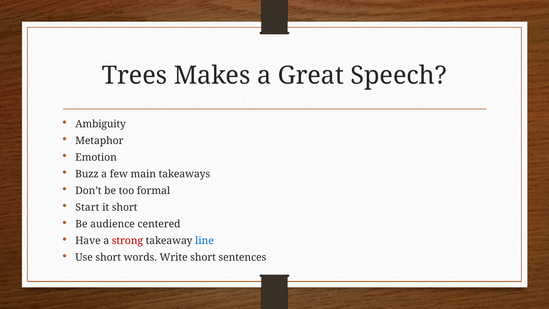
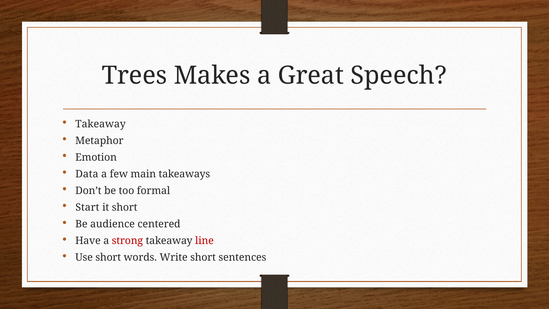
Ambiguity: Ambiguity -> Takeaway (101, 124)
Buzz: Buzz -> Data (87, 174)
line colour: blue -> red (204, 241)
